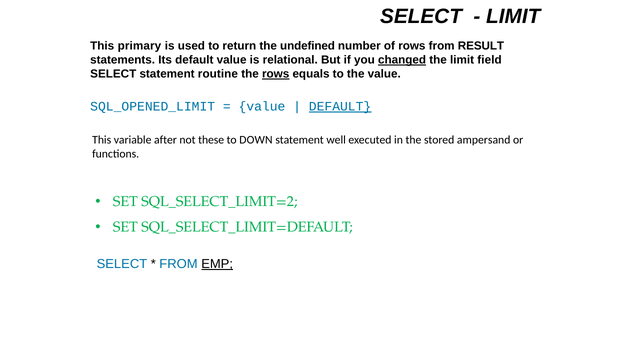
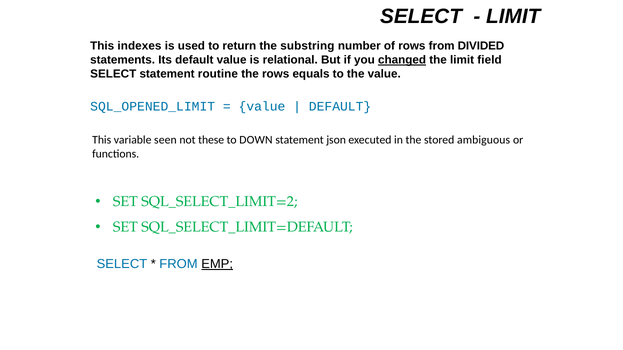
primary: primary -> indexes (139, 46)
undefined: undefined -> substring (307, 46)
RESULT: RESULT -> DIVIDED (481, 46)
rows underline: present -> none (276, 74)
DEFAULT underline: present -> none (340, 107)
after: after -> seen (165, 140)
well: well -> json (336, 140)
ampersand: ampersand -> ambiguous (484, 140)
